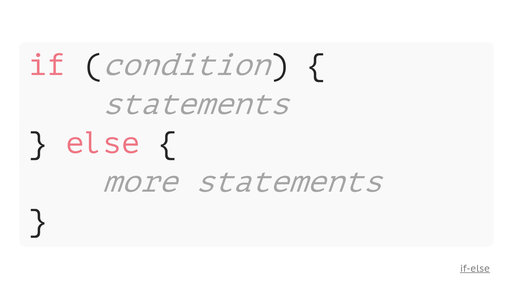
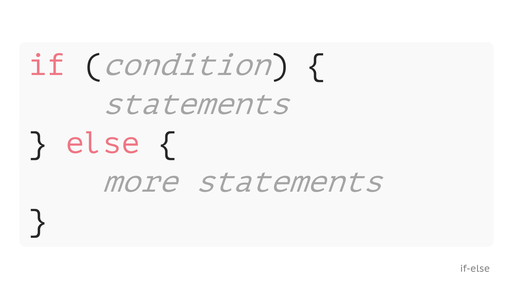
if-else underline: present -> none (475, 268)
